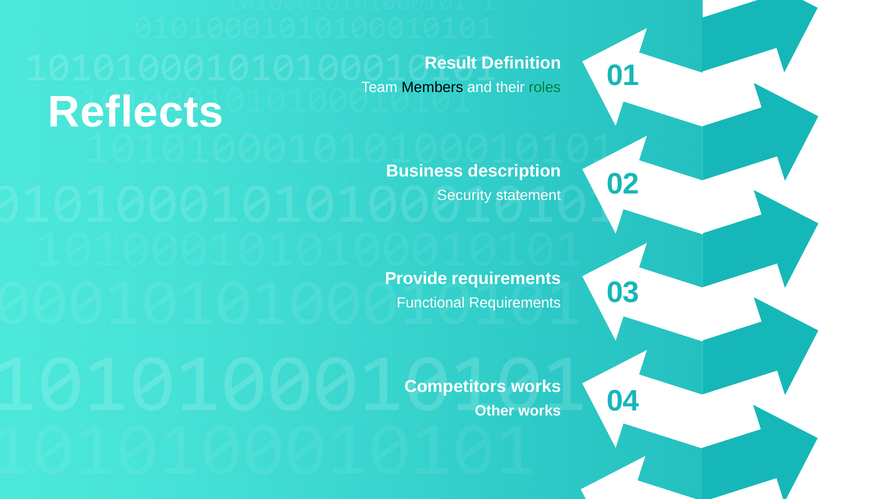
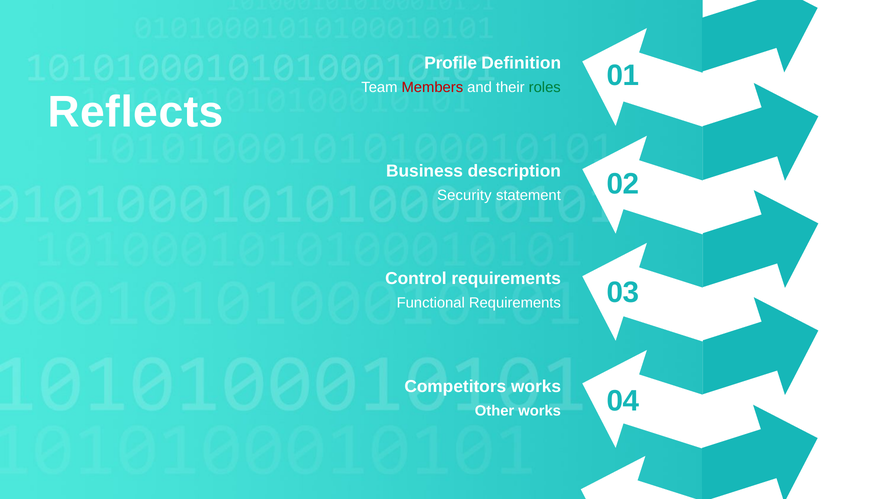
Result: Result -> Profile (451, 63)
Members colour: black -> red (432, 88)
Provide: Provide -> Control (416, 279)
